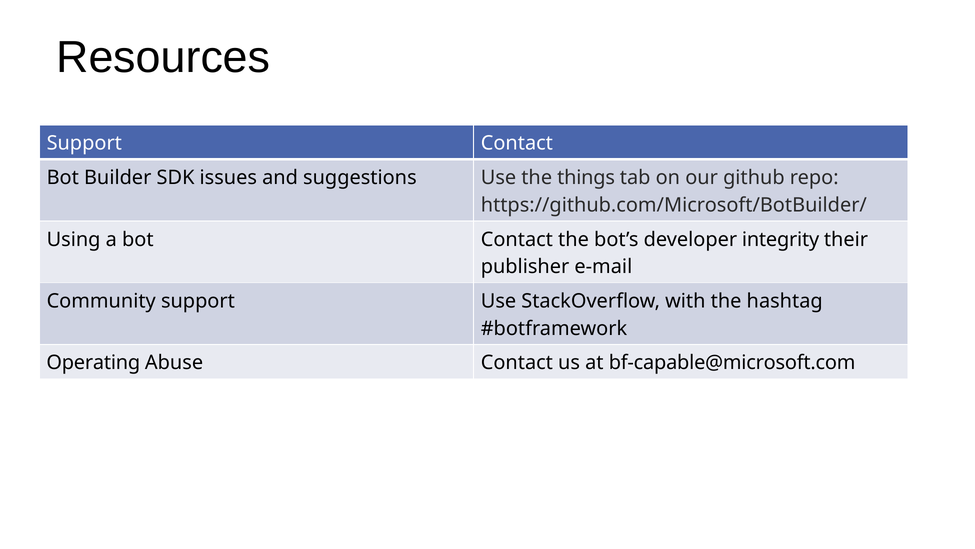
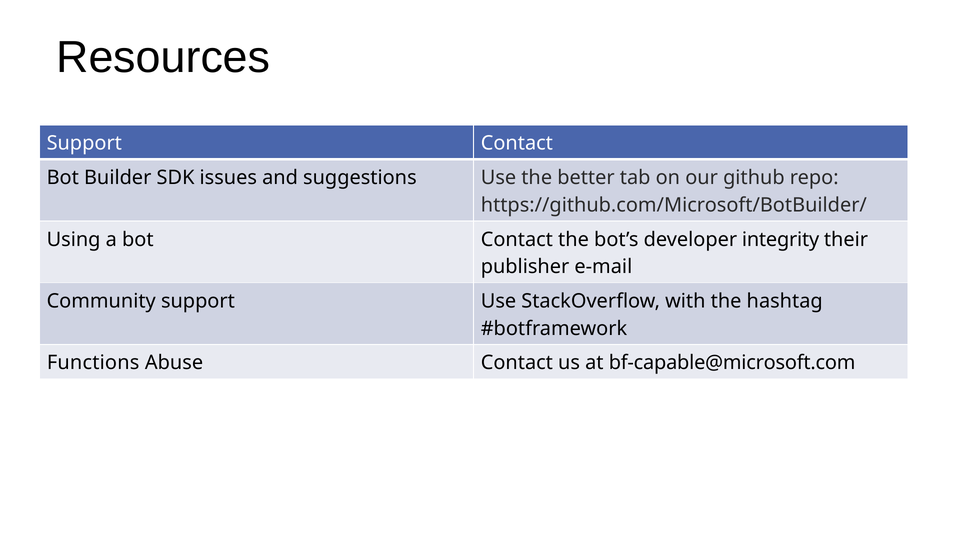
things: things -> better (586, 178)
Operating: Operating -> Functions (93, 362)
